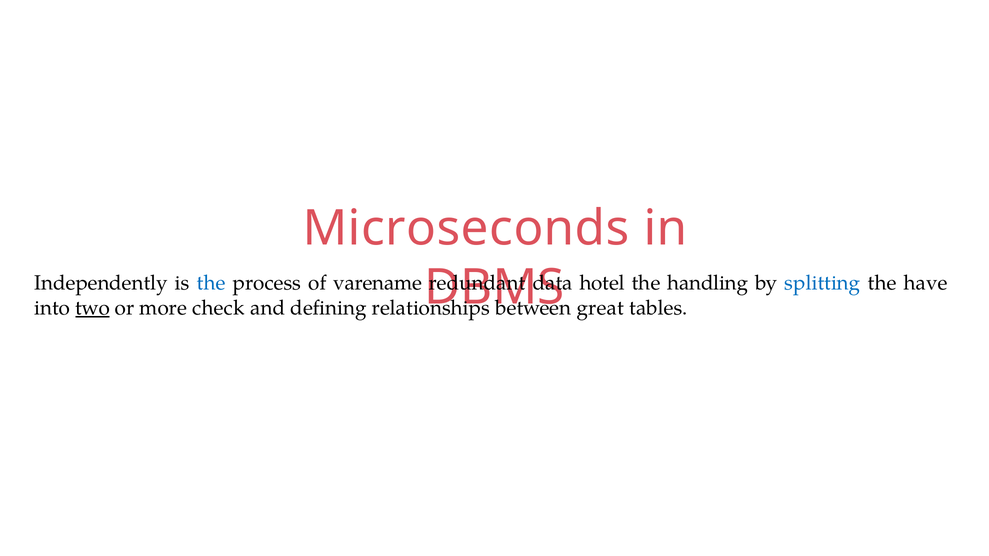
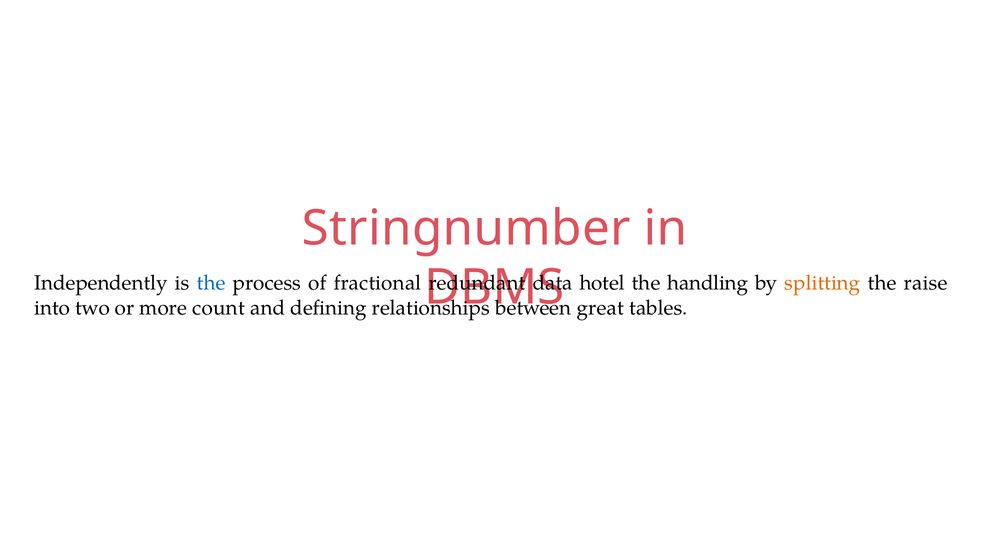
Microseconds: Microseconds -> Stringnumber (466, 228)
varename: varename -> fractional (378, 283)
splitting colour: blue -> orange (822, 283)
have: have -> raise (926, 283)
two underline: present -> none (93, 308)
check: check -> count (219, 308)
